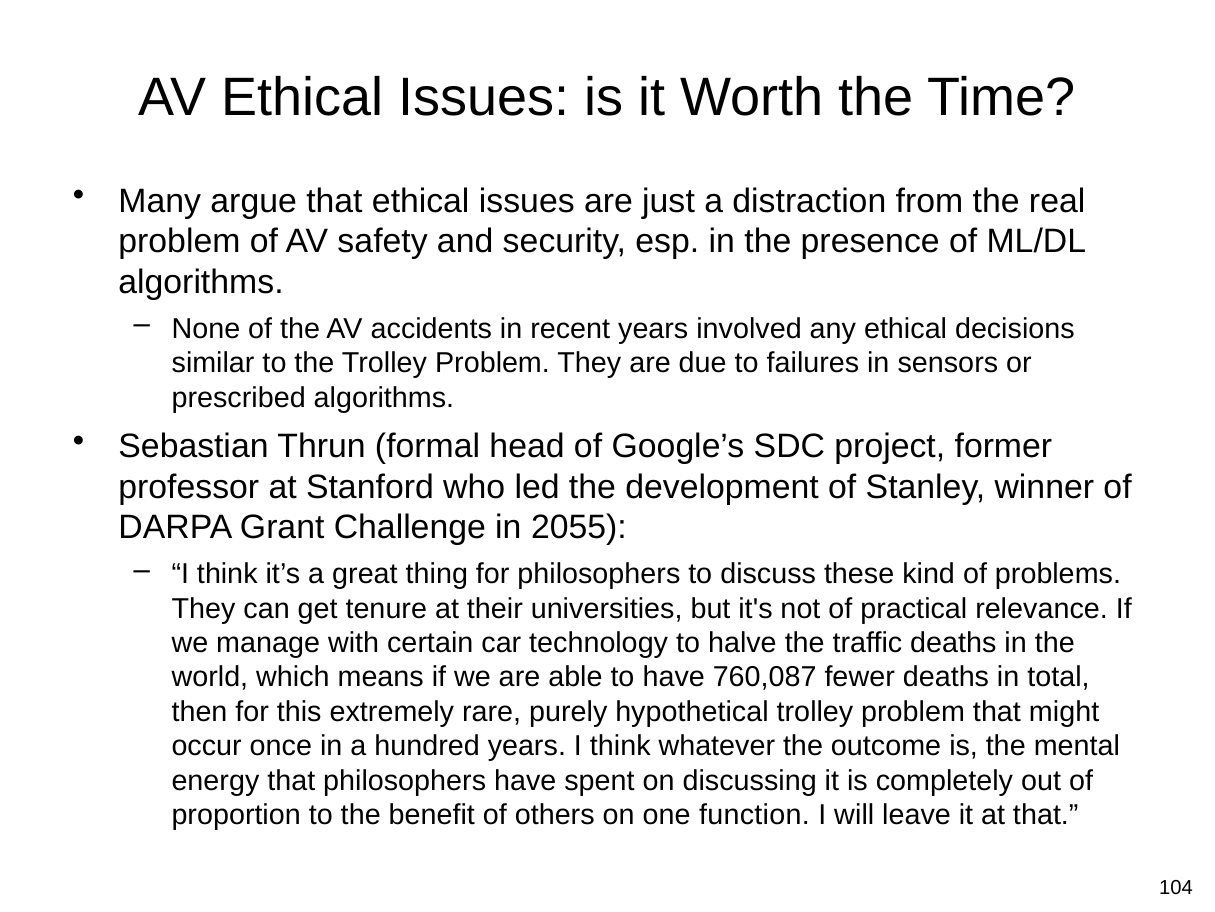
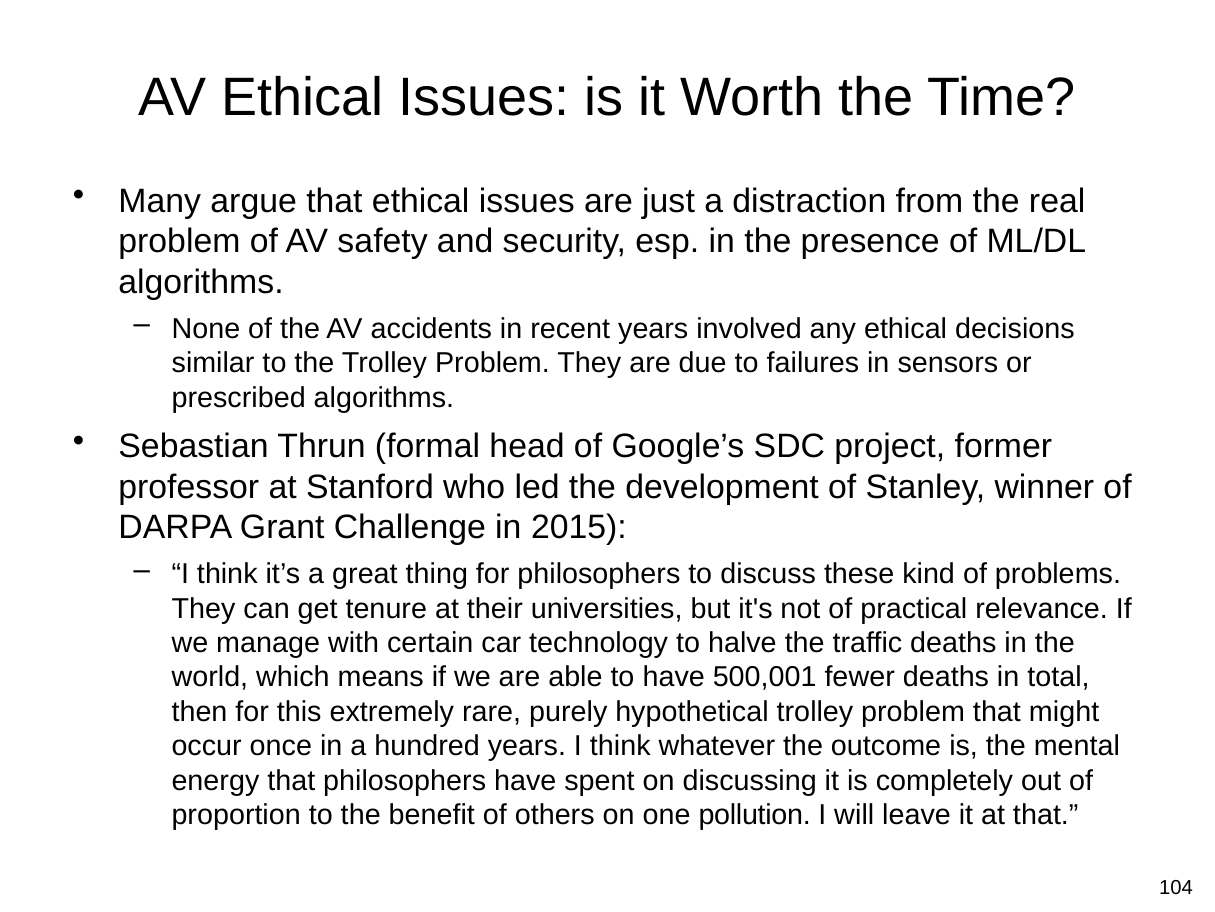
2055: 2055 -> 2015 (579, 527)
760,087: 760,087 -> 500,001 (765, 677)
function: function -> pollution (755, 815)
